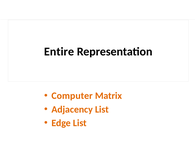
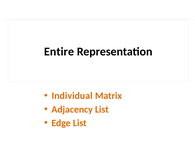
Computer: Computer -> Individual (72, 96)
